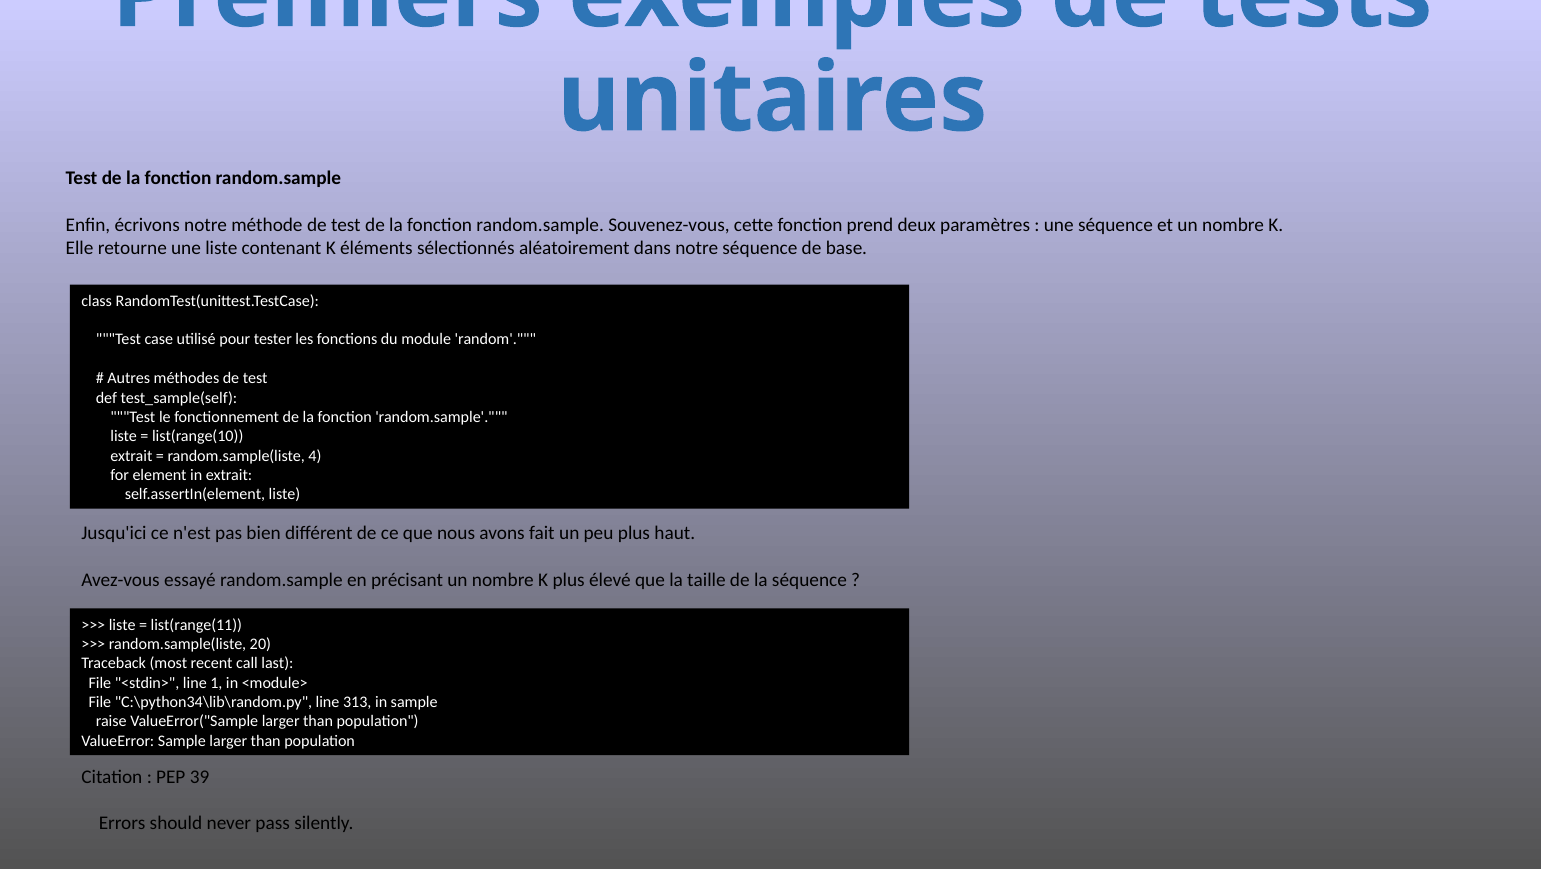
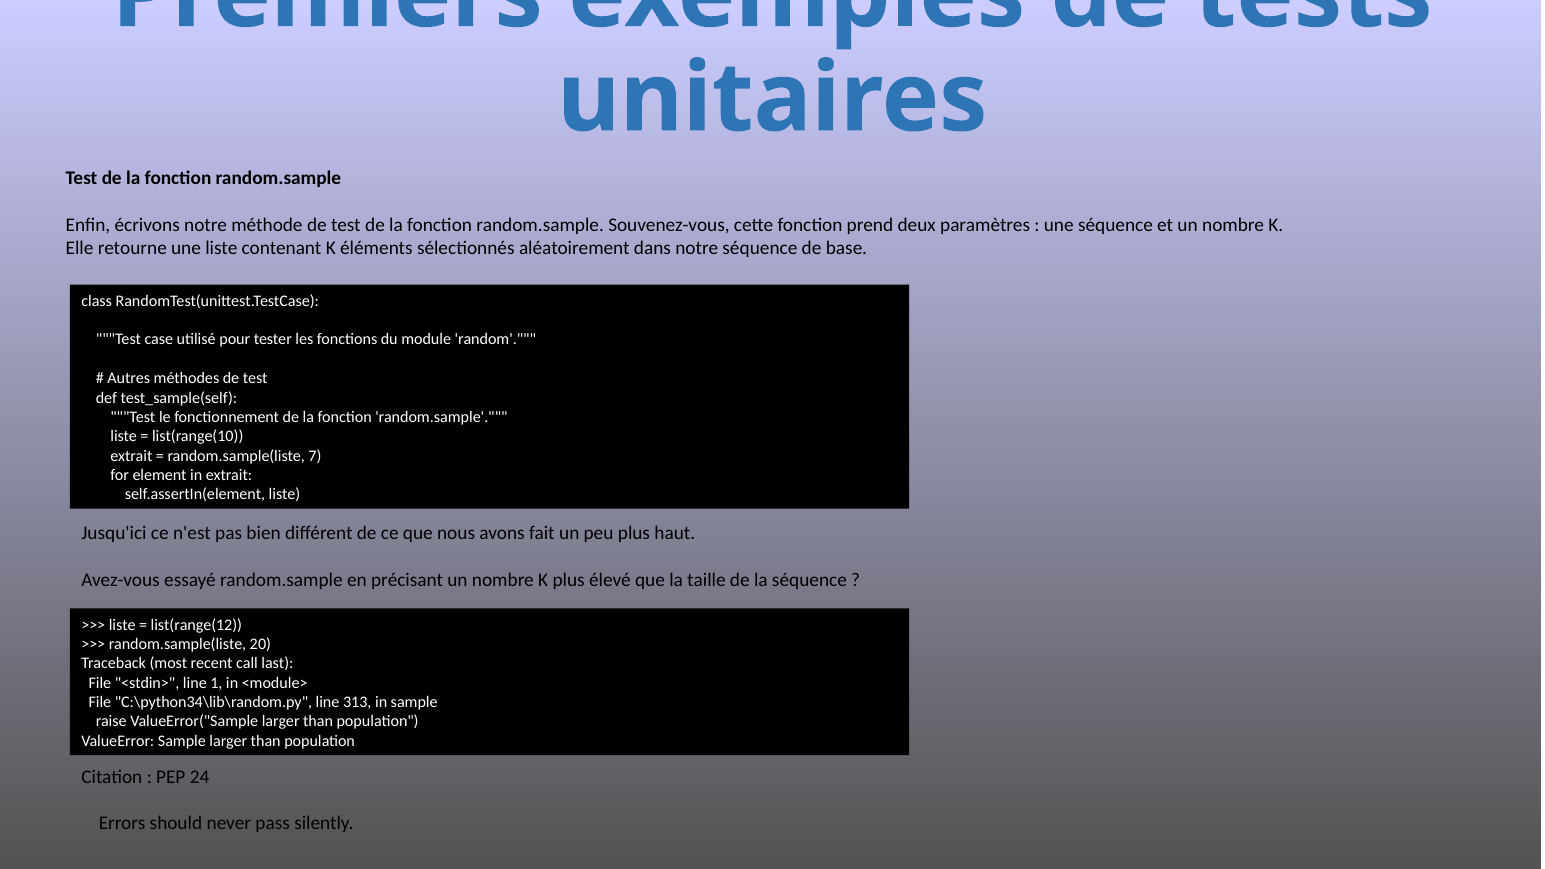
4: 4 -> 7 (315, 456)
list(range(11: list(range(11 -> list(range(12 (196, 625)
39: 39 -> 24 (200, 777)
